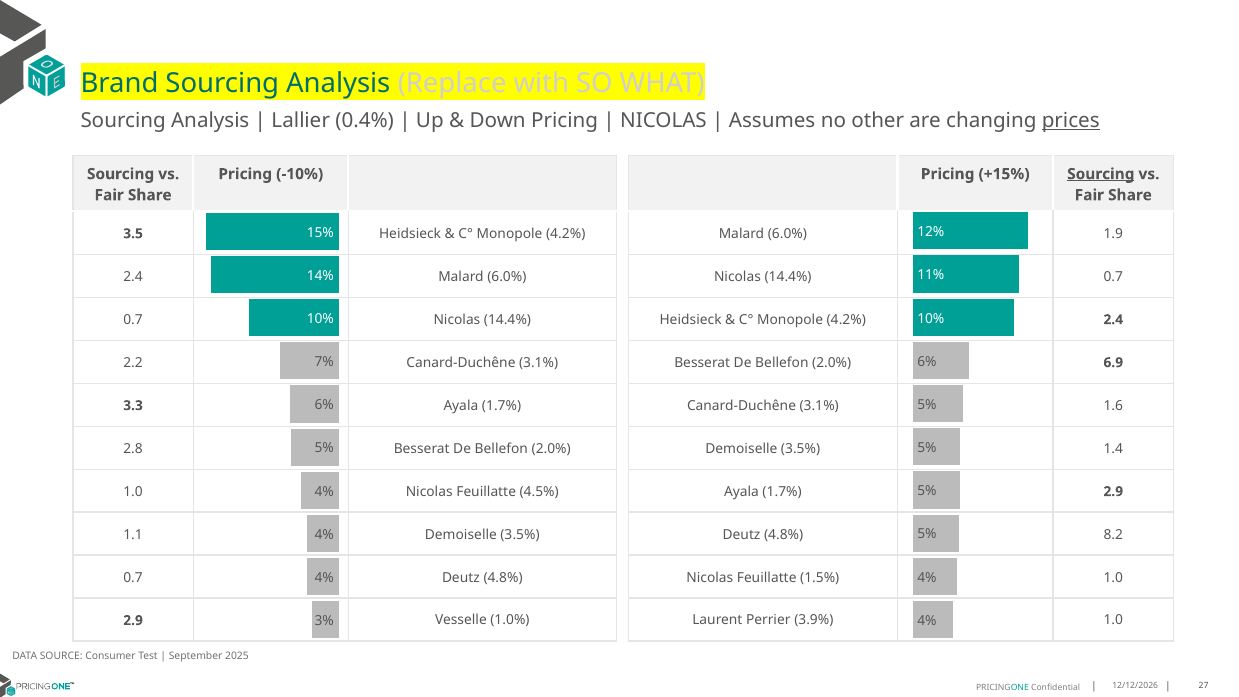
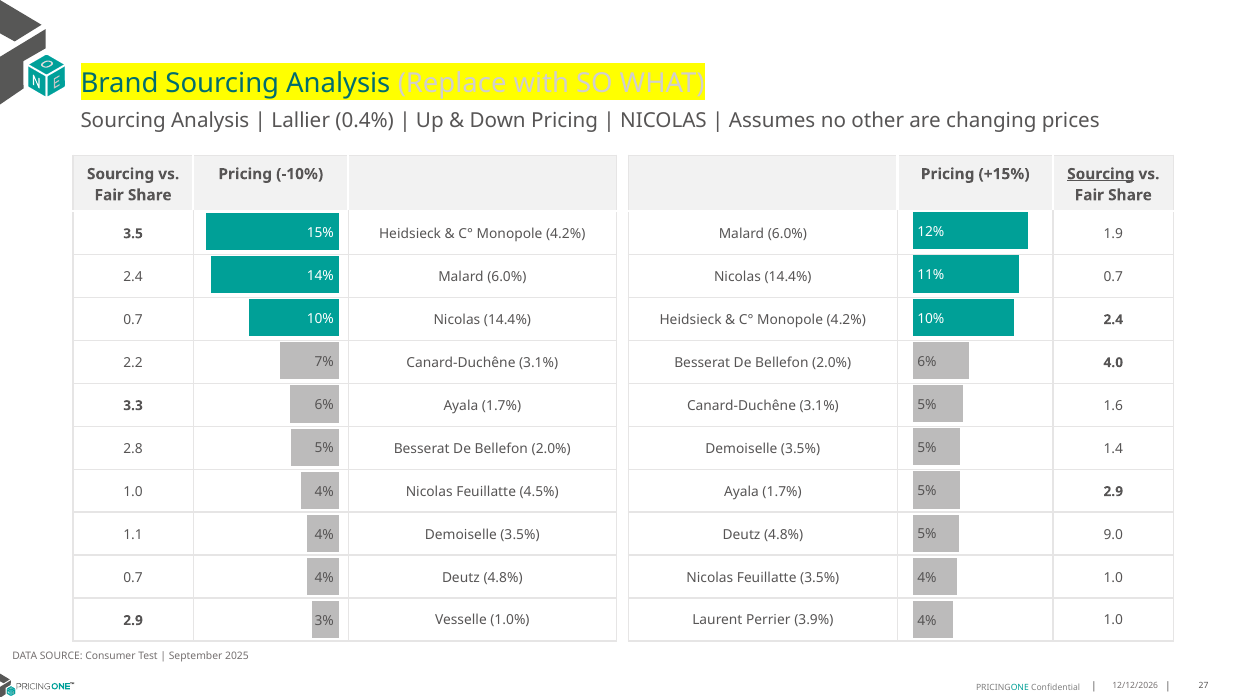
prices underline: present -> none (1071, 121)
6.9: 6.9 -> 4.0 (1113, 363)
8.2: 8.2 -> 9.0 (1113, 534)
Feuillatte 1.5%: 1.5% -> 3.5% (820, 577)
